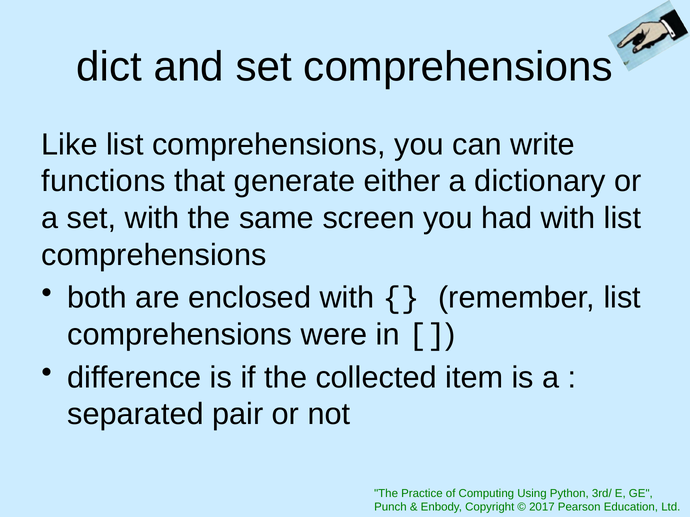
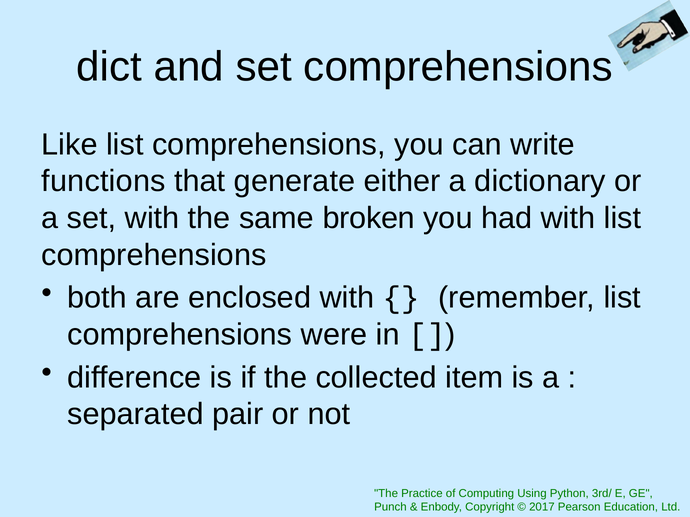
screen: screen -> broken (369, 218)
